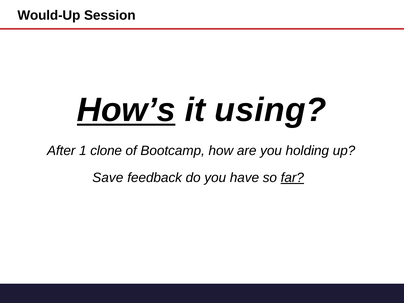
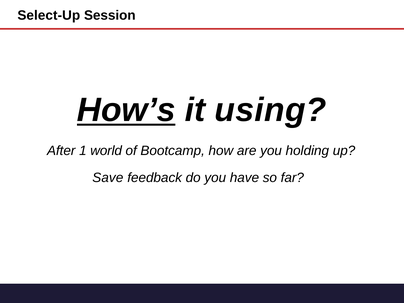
Would-Up: Would-Up -> Select-Up (49, 15)
clone: clone -> world (106, 151)
far underline: present -> none (292, 178)
